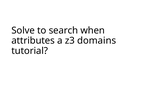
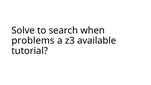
attributes: attributes -> problems (33, 41)
domains: domains -> available (97, 41)
